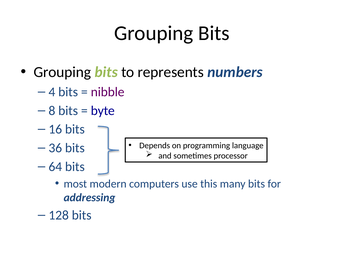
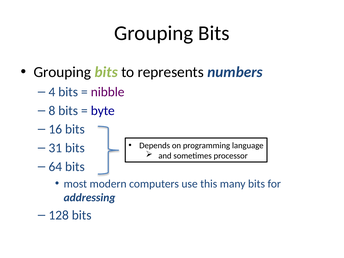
36: 36 -> 31 (55, 148)
